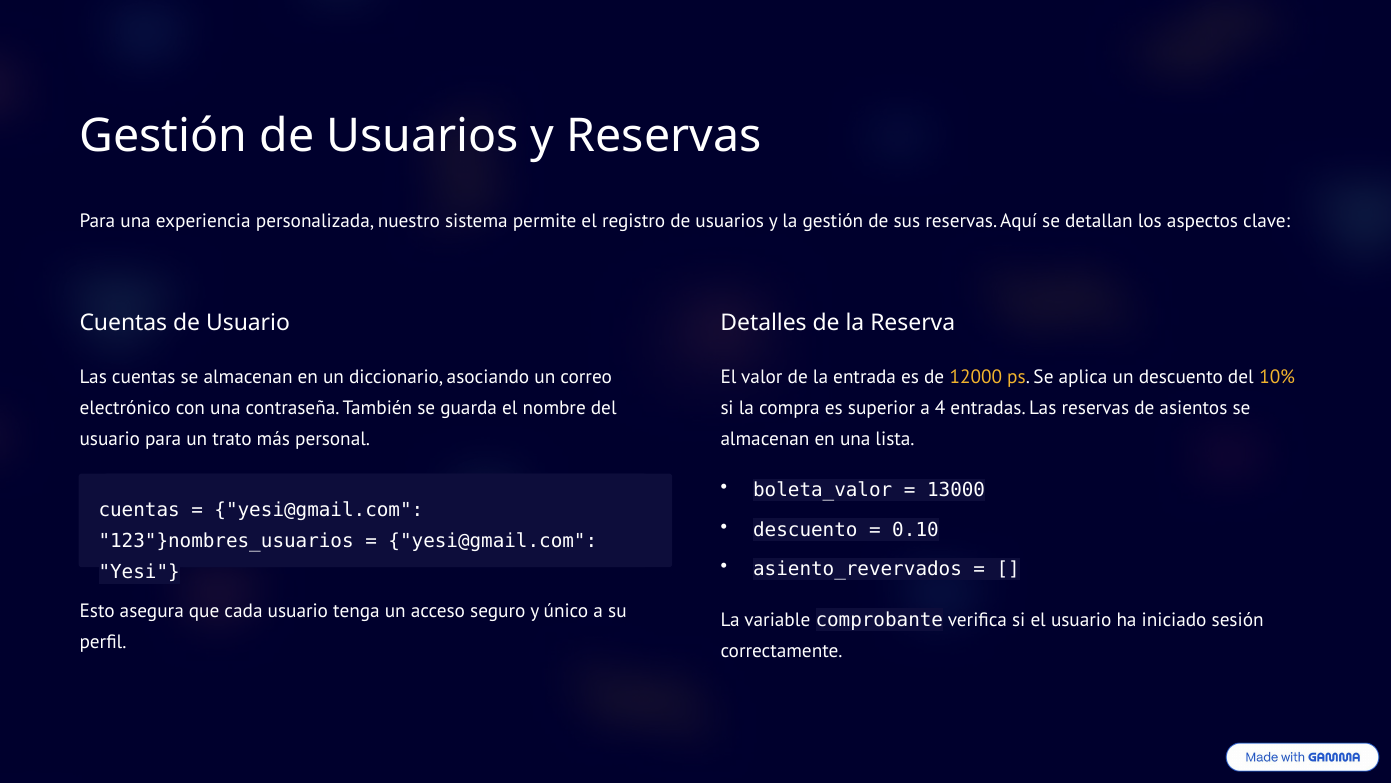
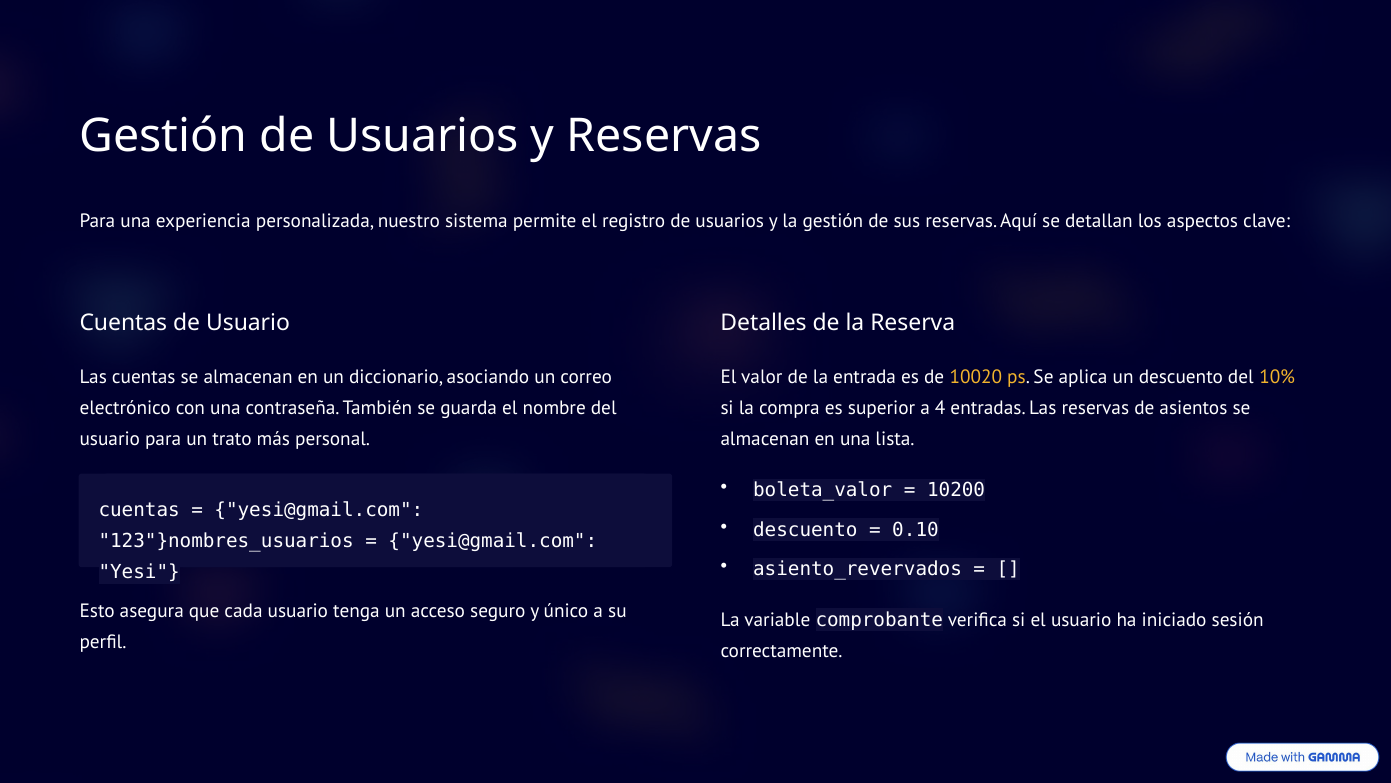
12000: 12000 -> 10020 (976, 376)
13000: 13000 -> 10200 (956, 490)
